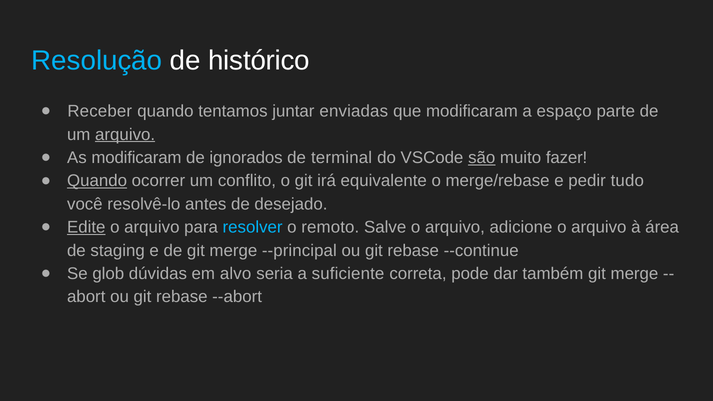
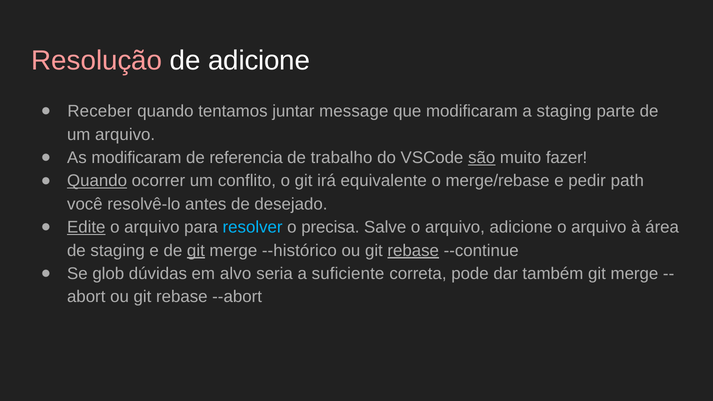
Resolução colour: light blue -> pink (97, 60)
de histórico: histórico -> adicione (259, 60)
enviadas: enviadas -> message (354, 111)
a espaço: espaço -> staging (564, 111)
arquivo underline: present -> none (125, 134)
ignorados: ignorados -> referencia (246, 158)
terminal: terminal -> trabalho (342, 158)
tudo: tudo -> path (627, 181)
remoto: remoto -> precisa (330, 227)
git underline: none -> present (196, 251)
--principal: --principal -> --histórico (299, 251)
rebase underline: none -> present (413, 251)
